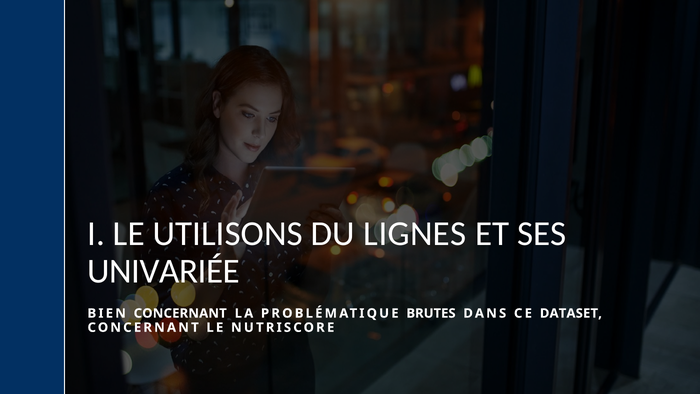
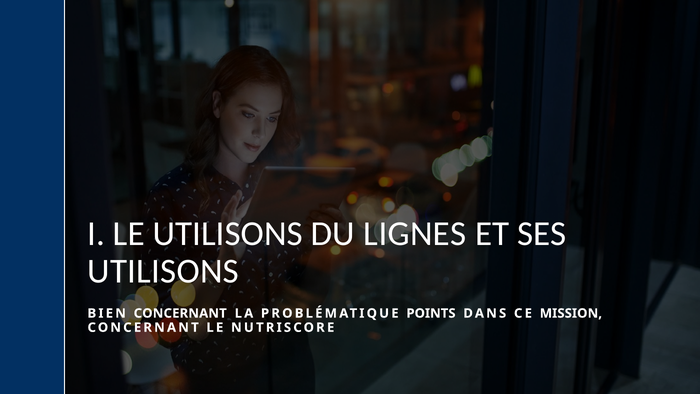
UNIVARIÉE: UNIVARIÉE -> UTILISONS (163, 271)
BRUTES: BRUTES -> POINTS (431, 313)
DATASET: DATASET -> MISSION (571, 313)
